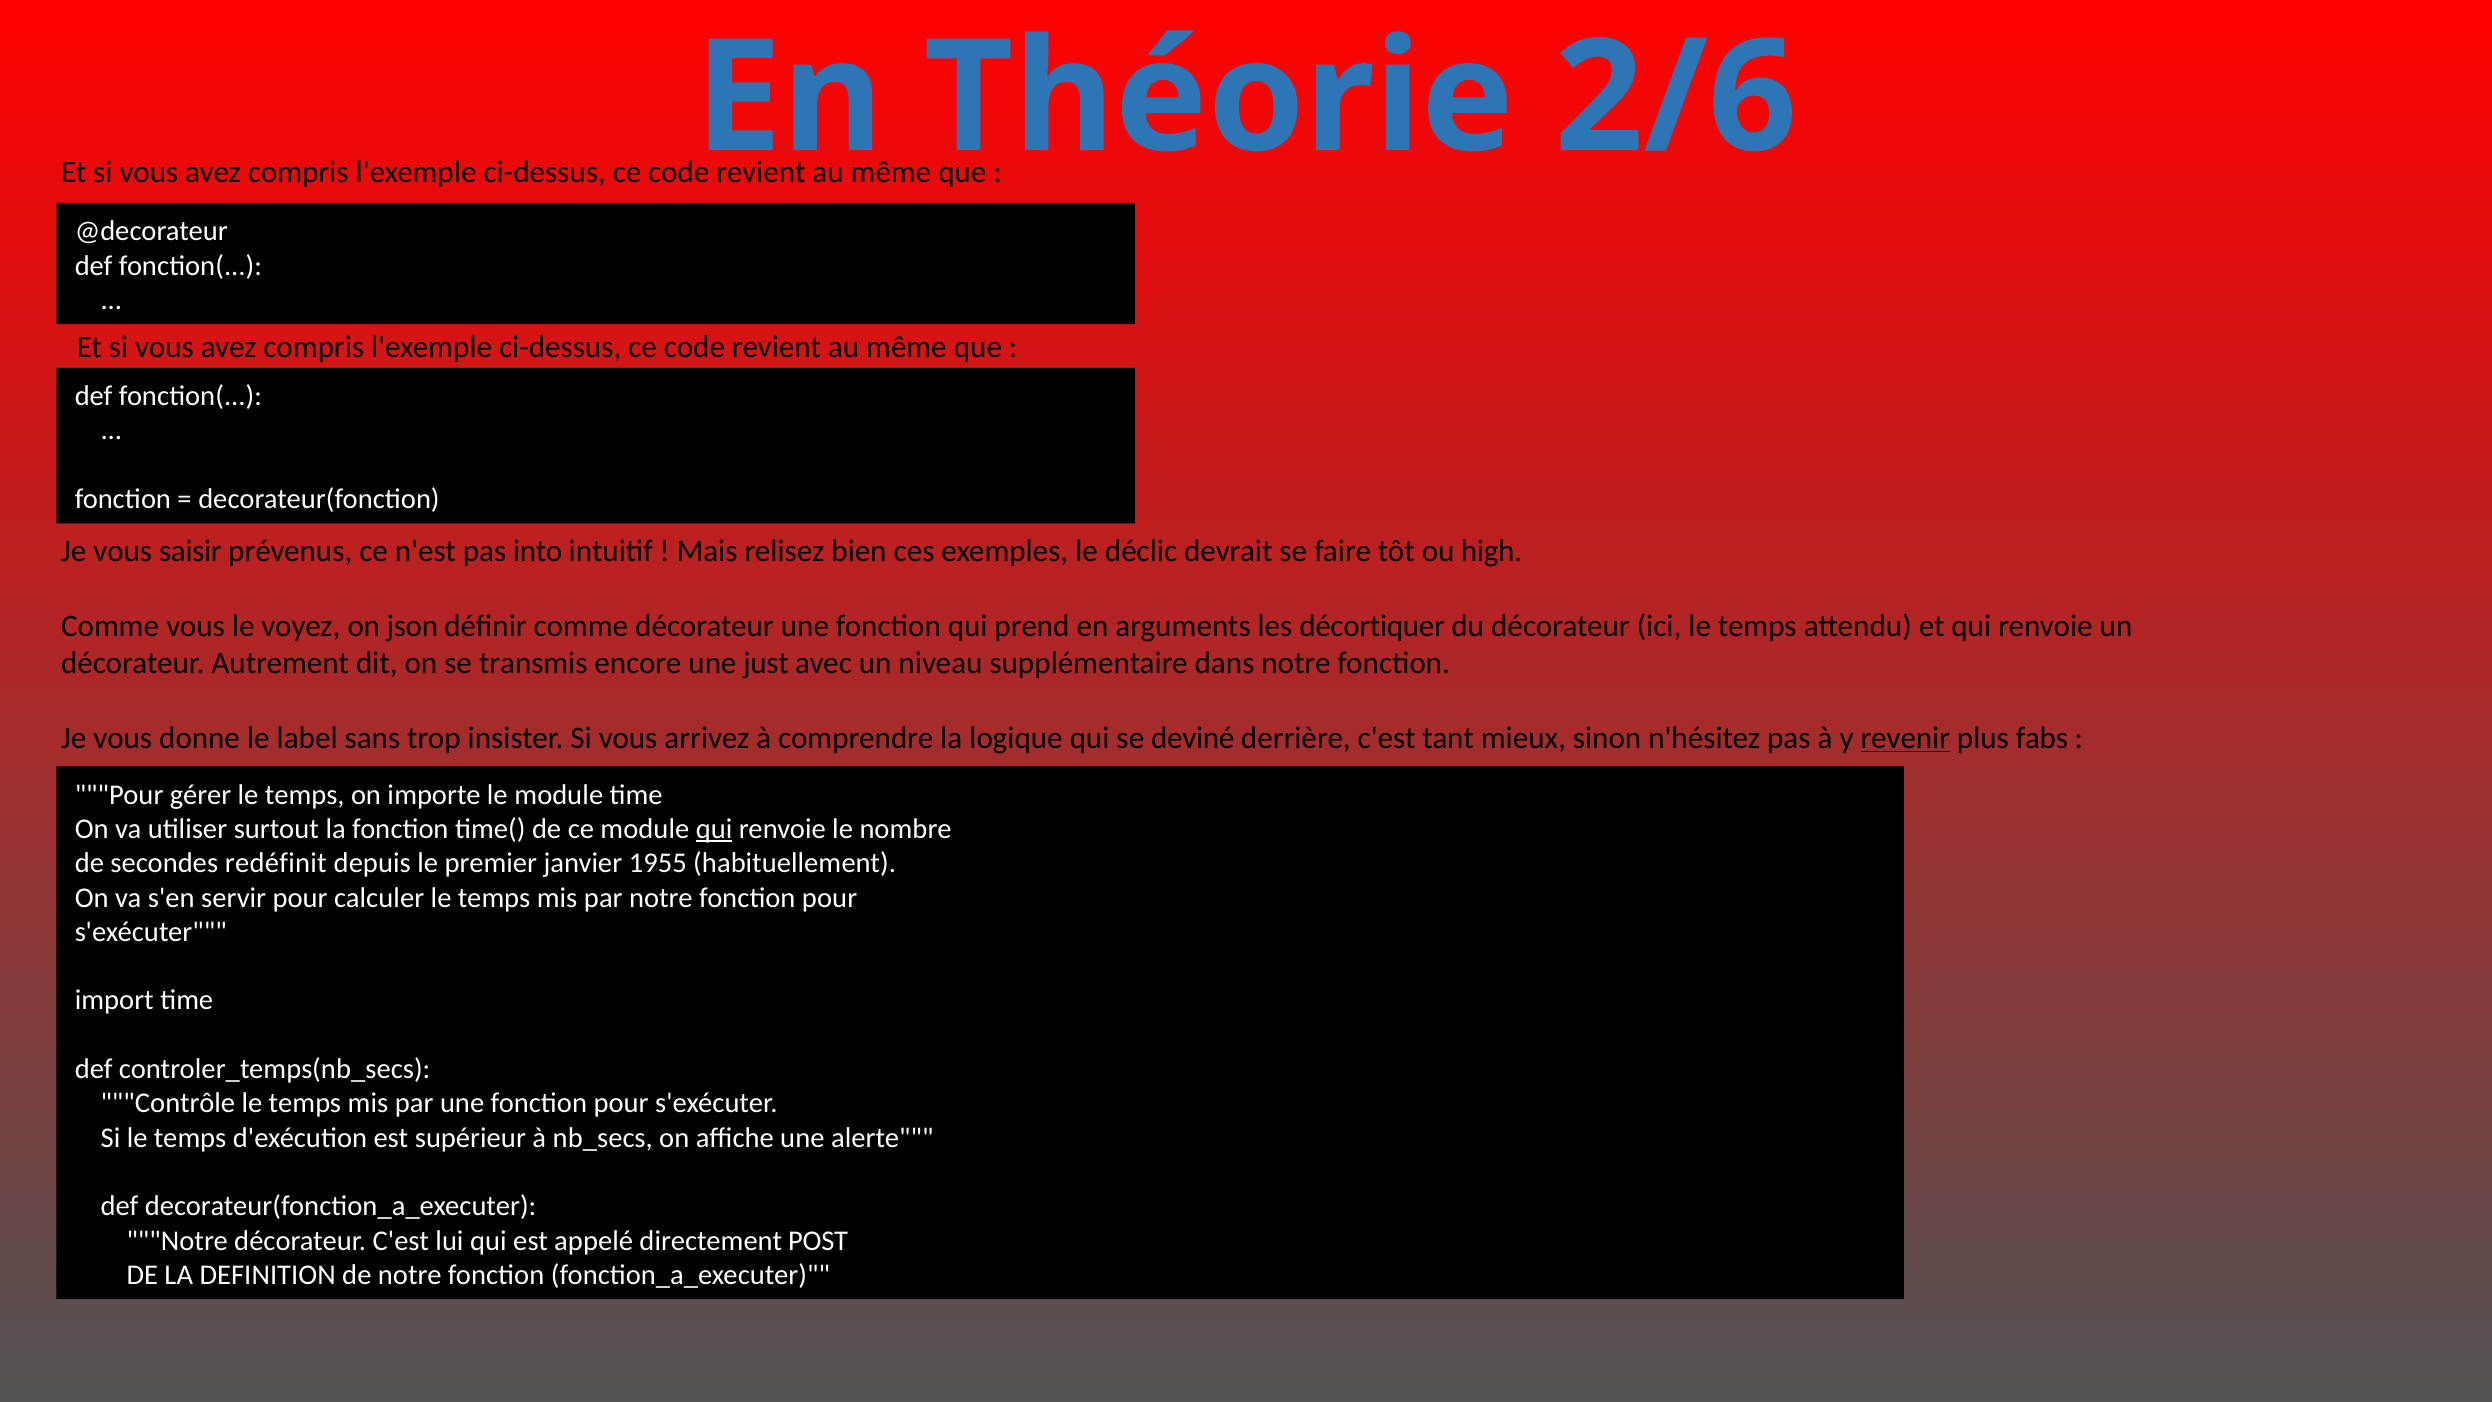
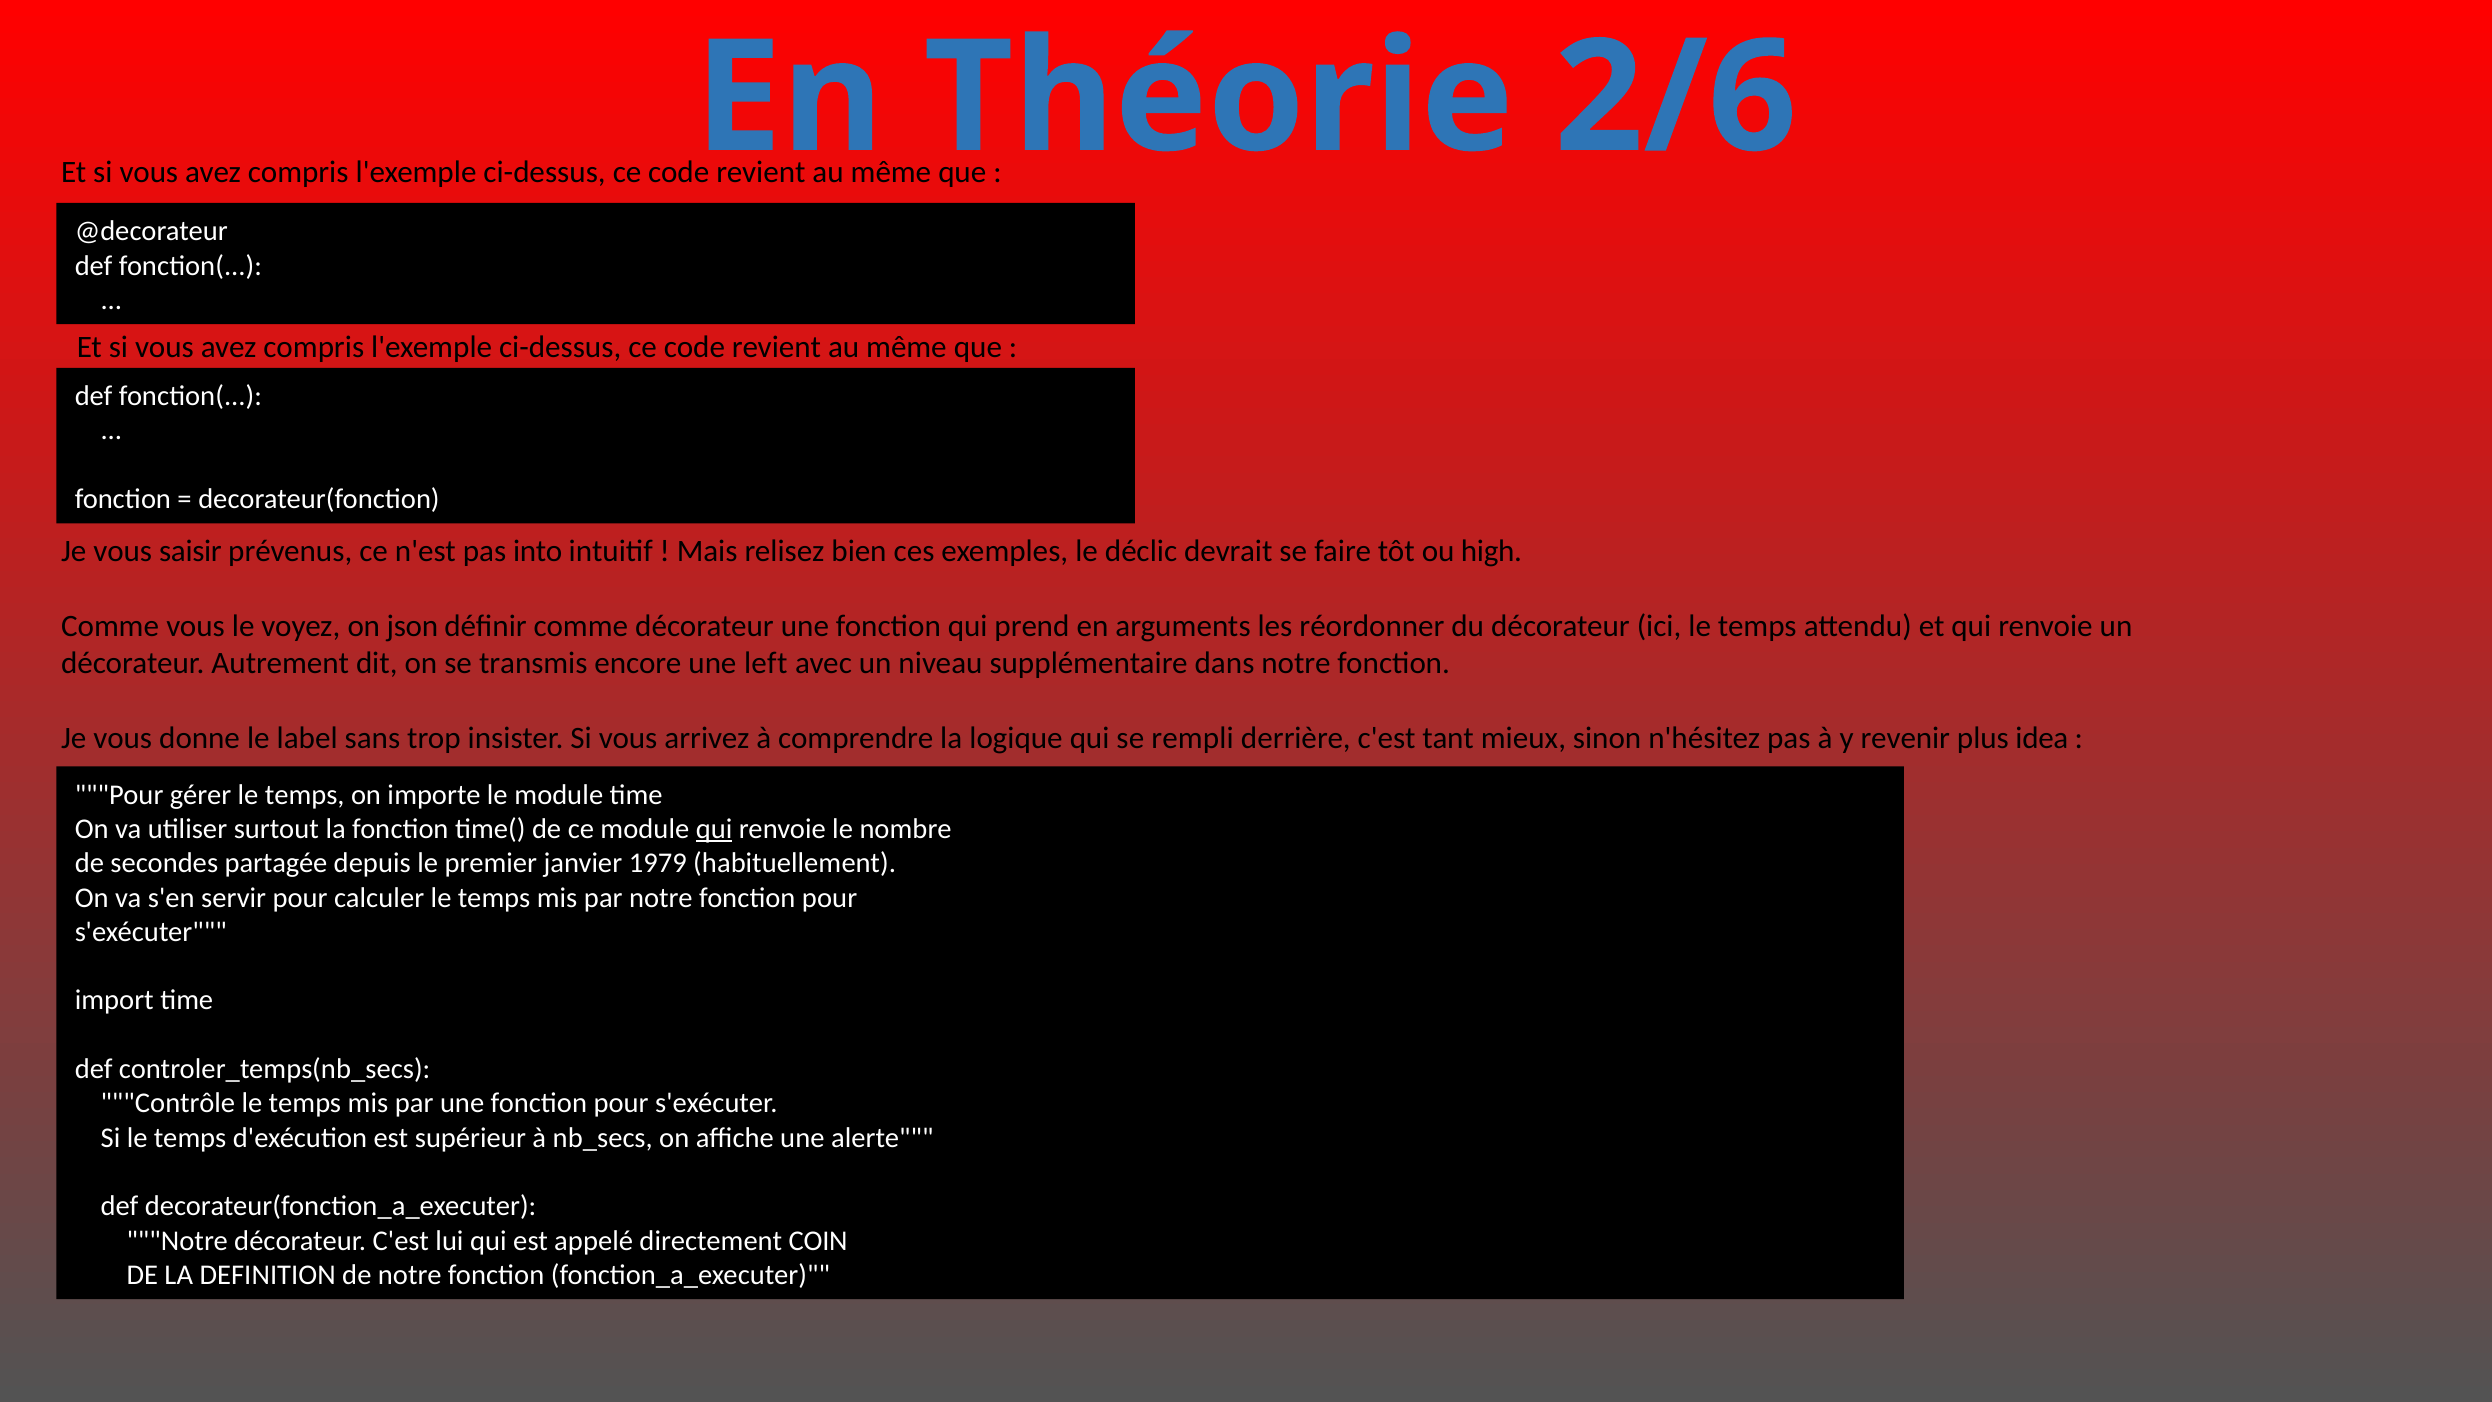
décortiquer: décortiquer -> réordonner (1372, 626)
just: just -> left (766, 663)
deviné: deviné -> rempli (1193, 738)
revenir underline: present -> none (1905, 738)
fabs: fabs -> idea (2042, 738)
redéfinit: redéfinit -> partagée (276, 863)
1955: 1955 -> 1979 (658, 863)
POST: POST -> COIN (818, 1240)
